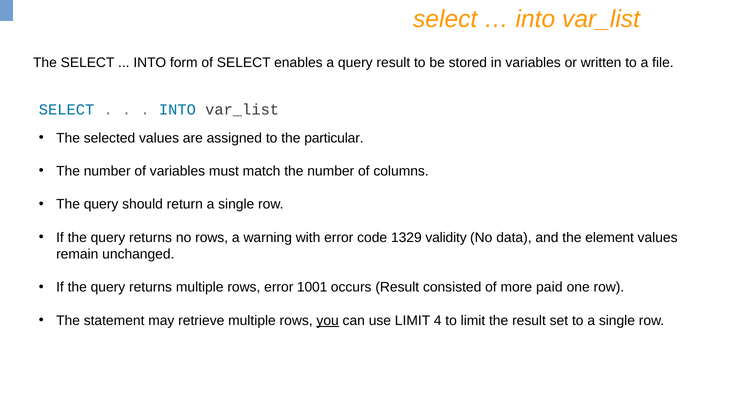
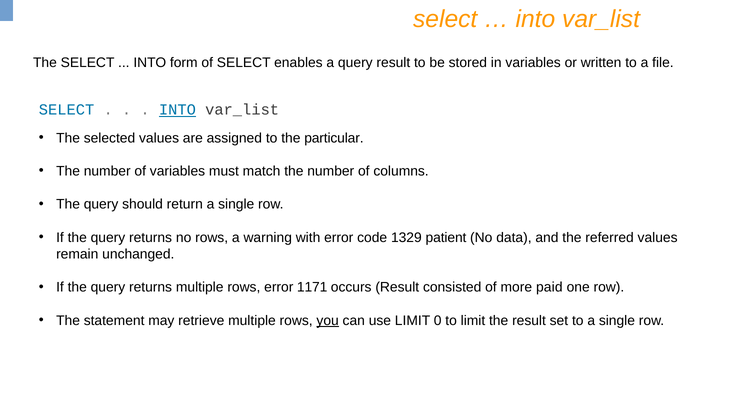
INTO underline: none -> present (177, 110)
validity: validity -> patient (446, 238)
element: element -> referred (610, 238)
1001: 1001 -> 1171 (312, 287)
4: 4 -> 0 (438, 321)
